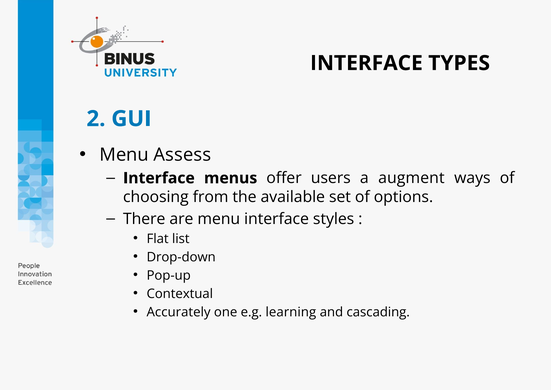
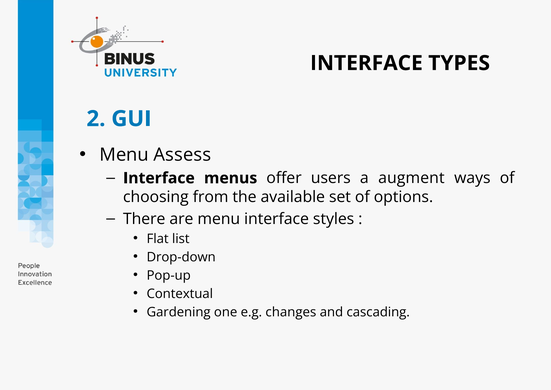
Accurately: Accurately -> Gardening (179, 312)
learning: learning -> changes (291, 312)
